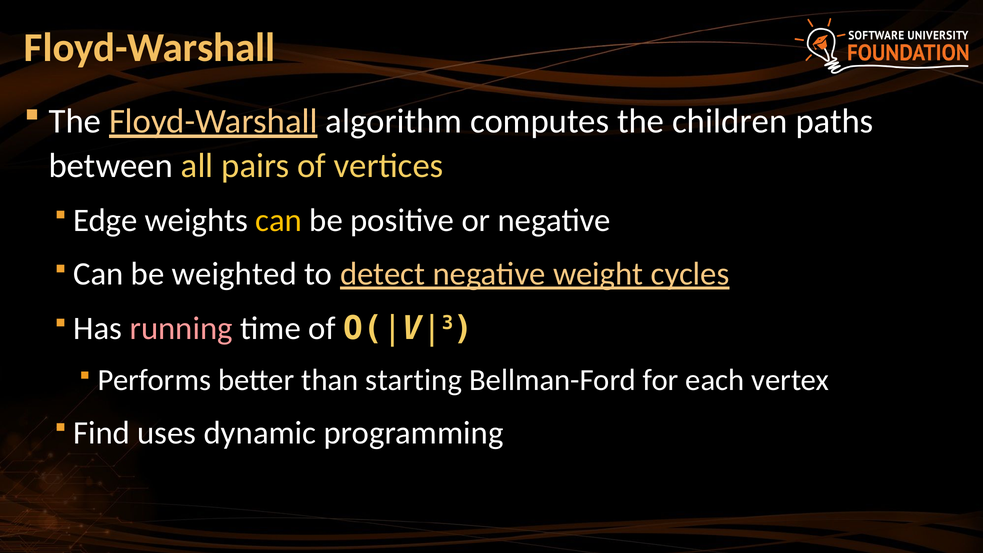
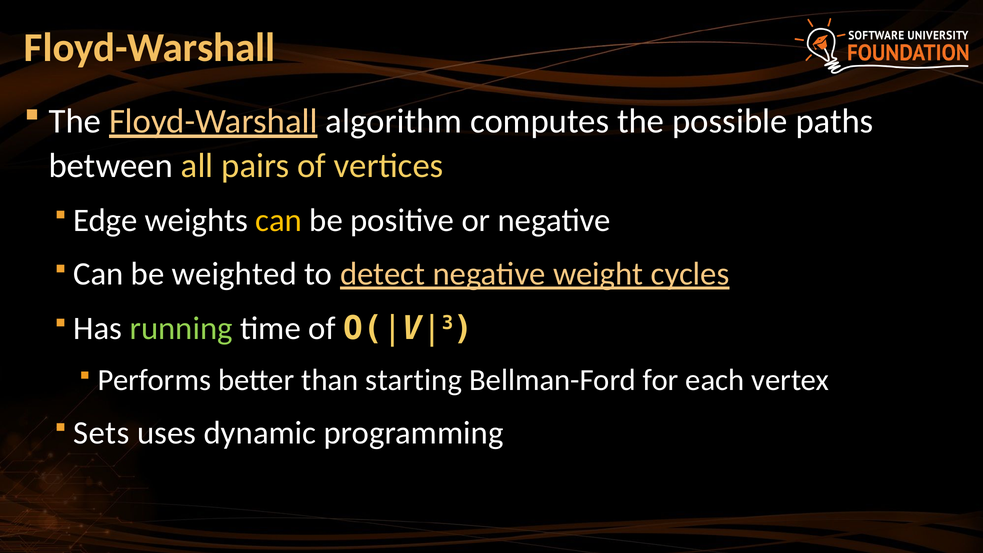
children: children -> possible (730, 121)
running colour: pink -> light green (181, 328)
Find: Find -> Sets (101, 433)
